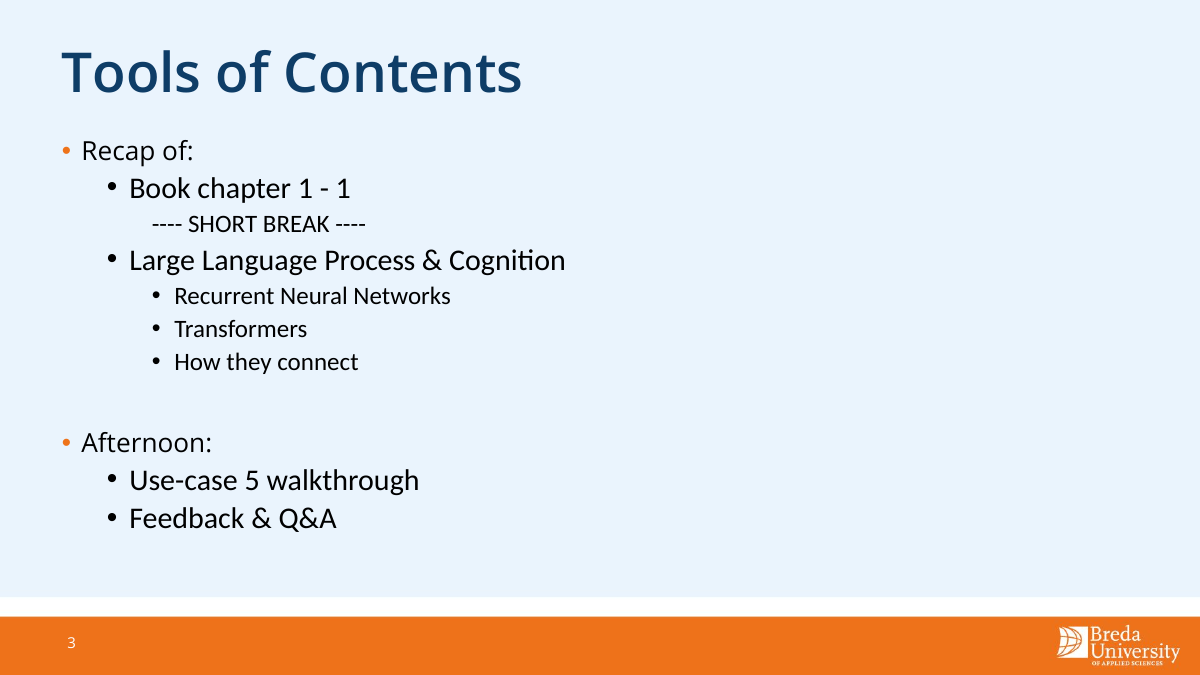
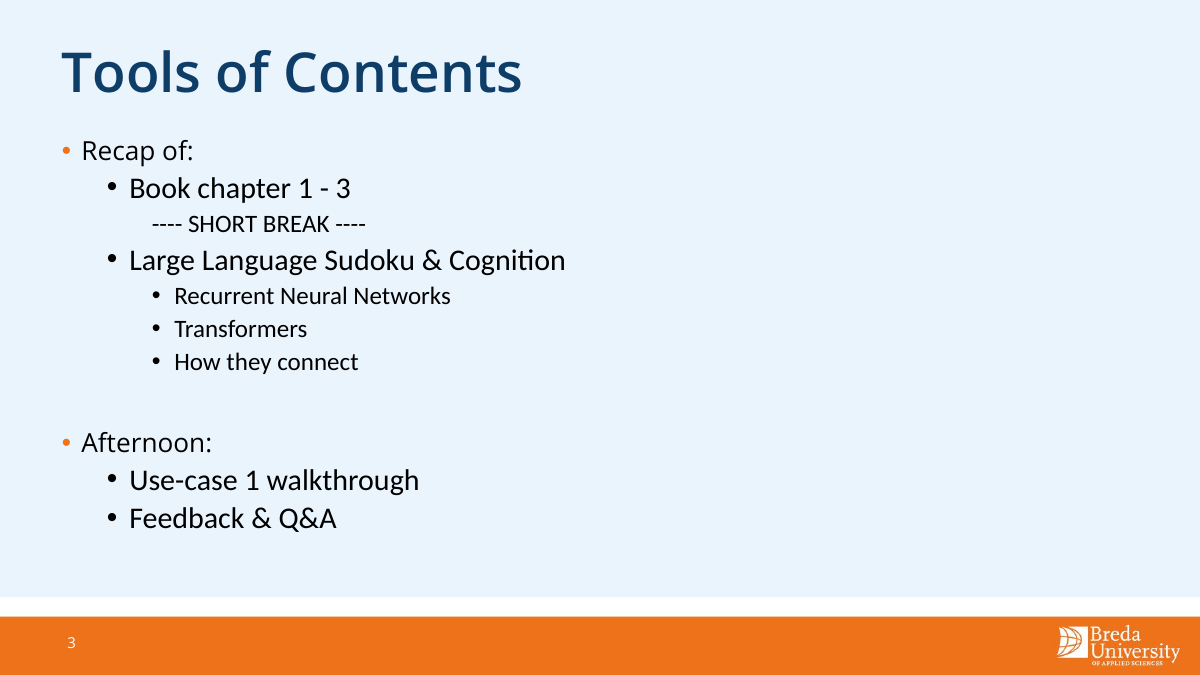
1: 1 -> 3 (343, 188)
Process: Process -> Sudoku (370, 260)
Use-case 5: 5 -> 1 (252, 480)
